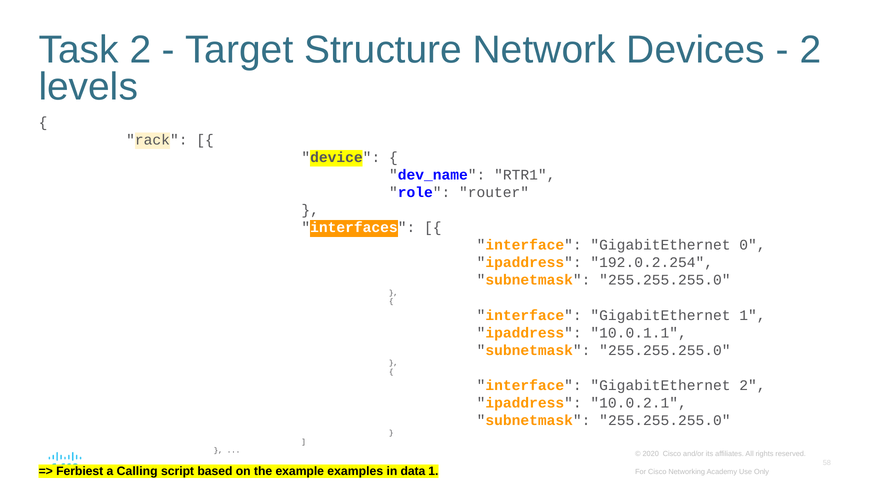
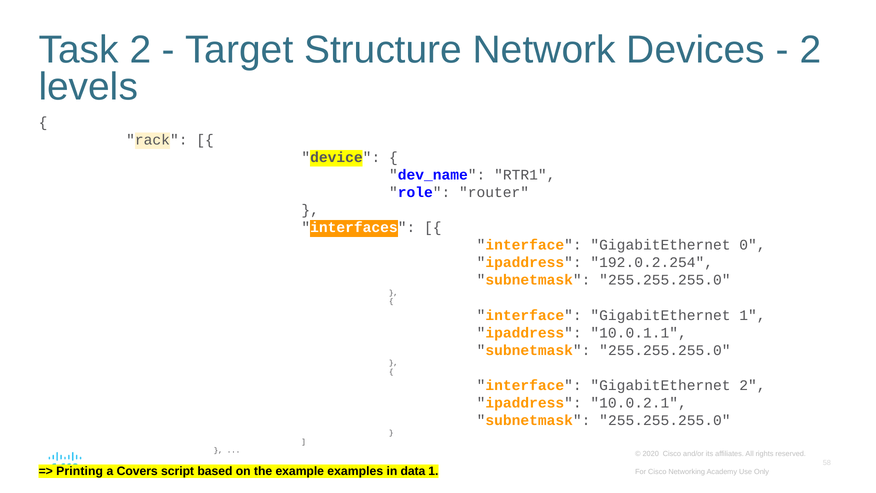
Ferbiest: Ferbiest -> Printing (80, 471)
Calling: Calling -> Covers (137, 471)
